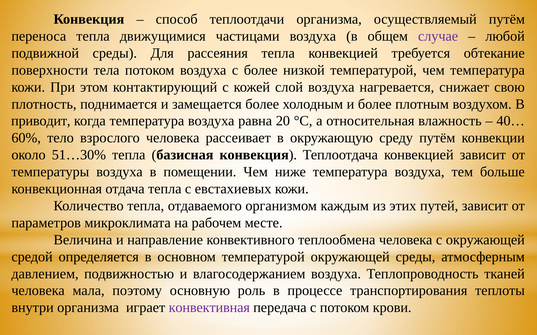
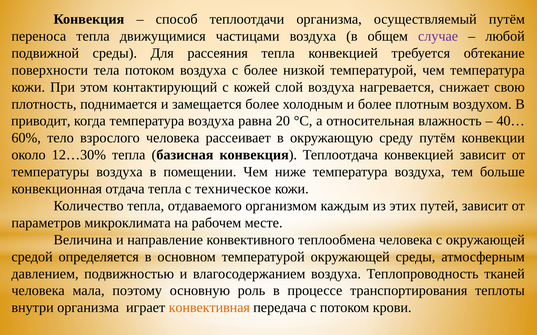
51…30%: 51…30% -> 12…30% (79, 155)
евстахиевых: евстахиевых -> техническое (233, 189)
конвективная colour: purple -> orange (209, 308)
